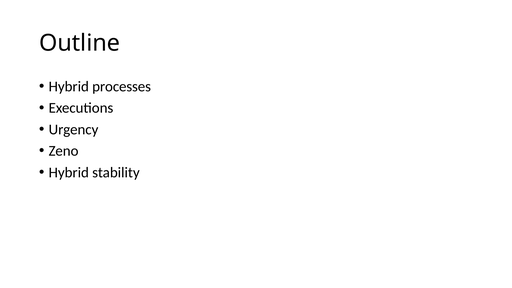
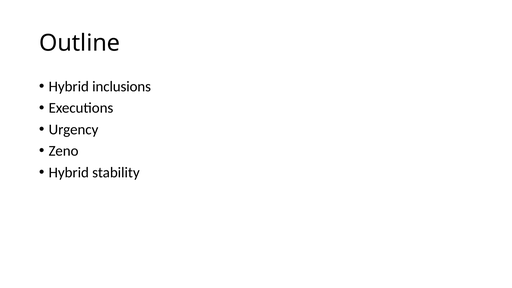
processes: processes -> inclusions (122, 87)
